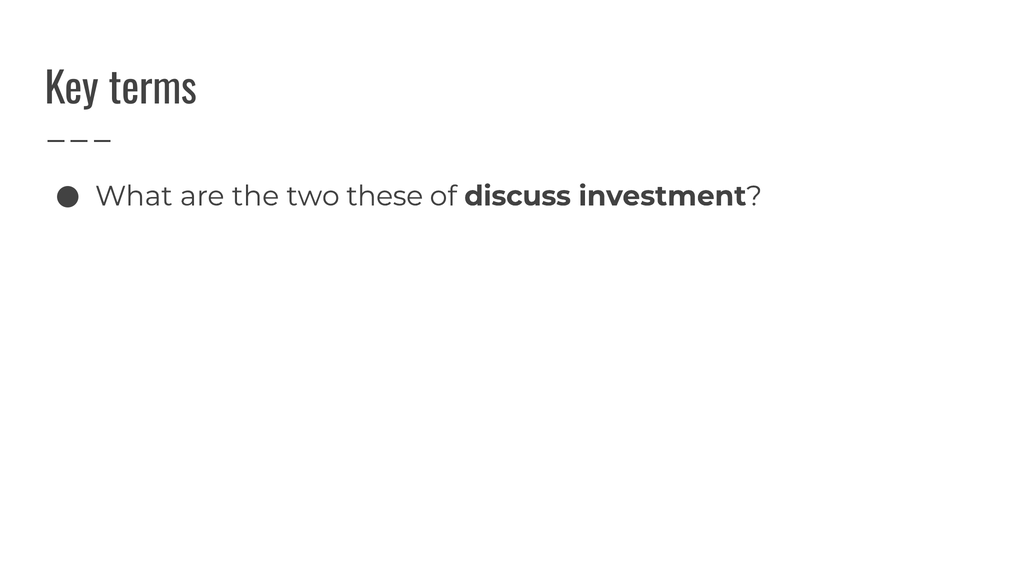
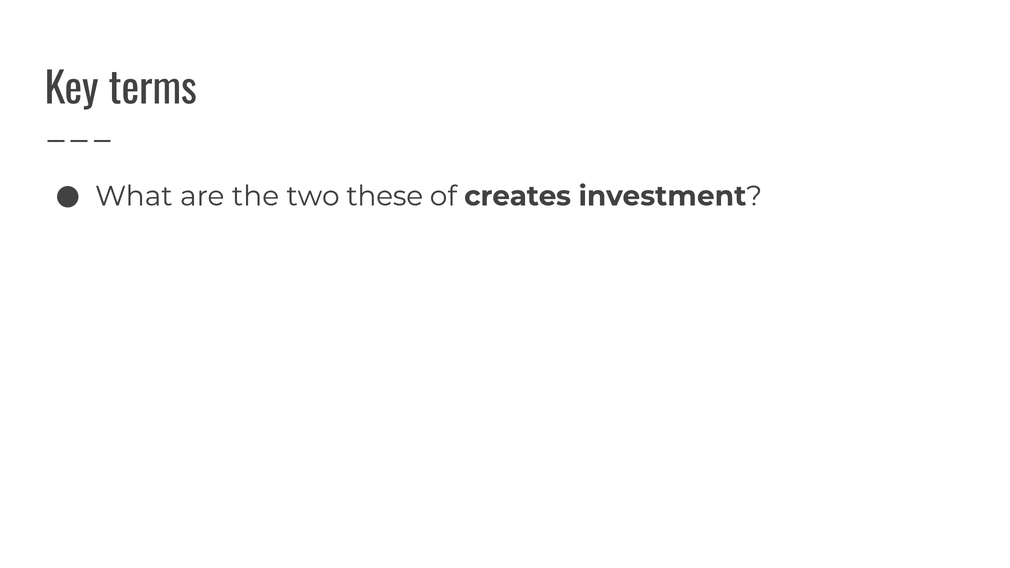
of discuss: discuss -> creates (518, 196)
